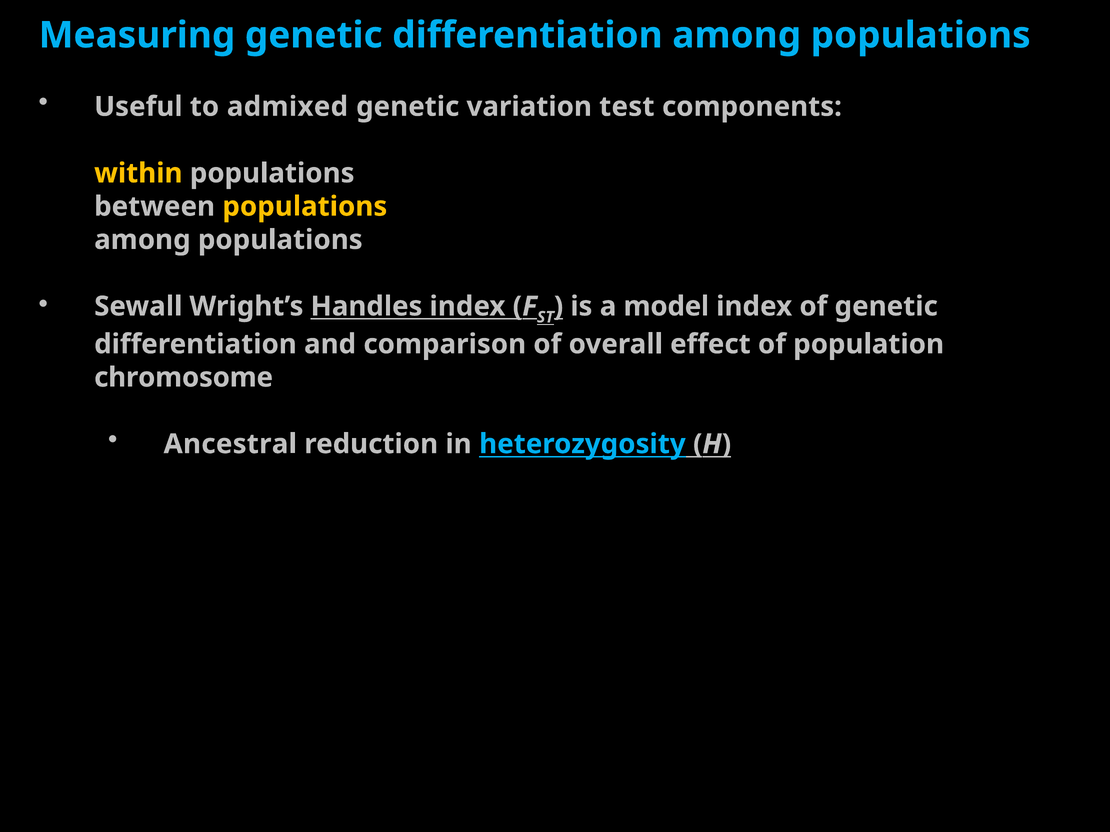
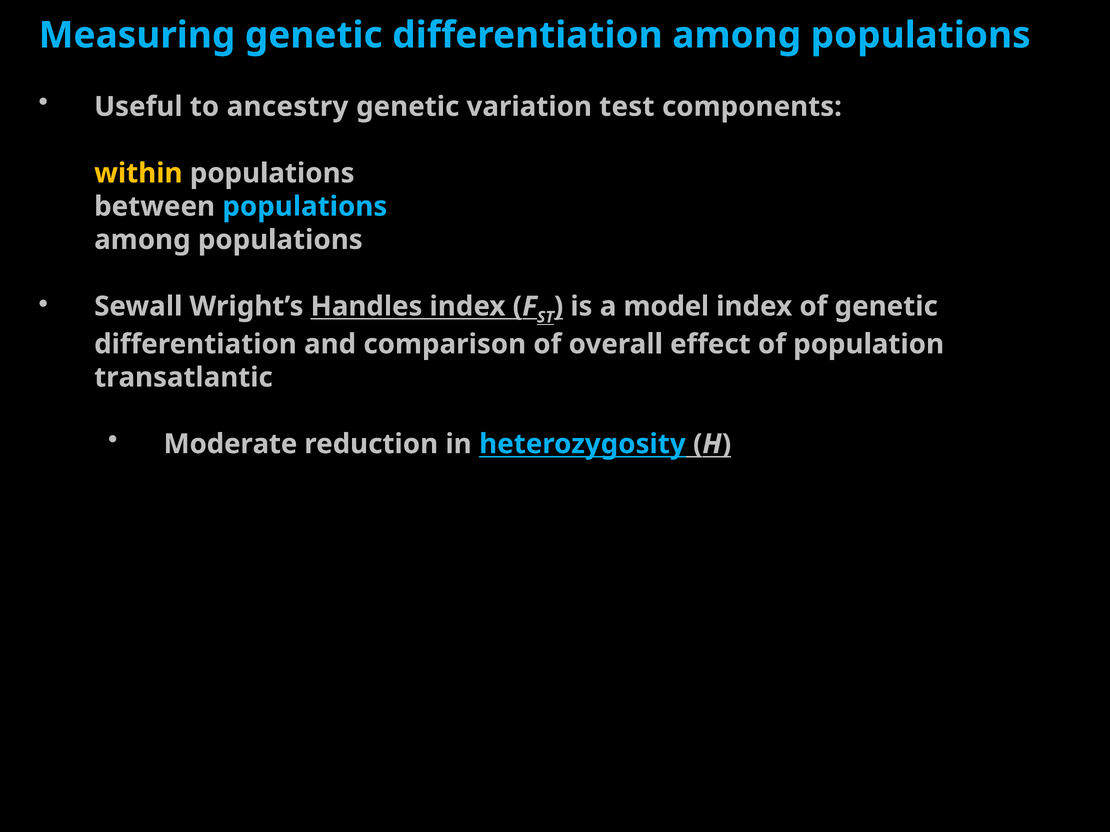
admixed: admixed -> ancestry (287, 107)
populations colour: yellow -> light blue (305, 207)
chromosome: chromosome -> transatlantic (183, 378)
Ancestral: Ancestral -> Moderate (230, 444)
